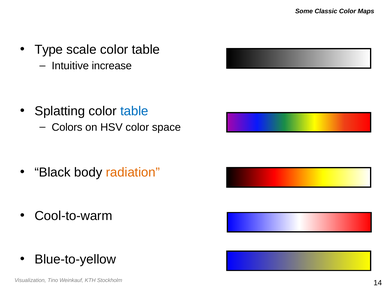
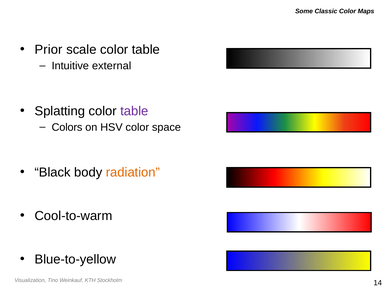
Type: Type -> Prior (49, 50)
increase: increase -> external (112, 66)
table colour: blue -> purple (134, 111)
